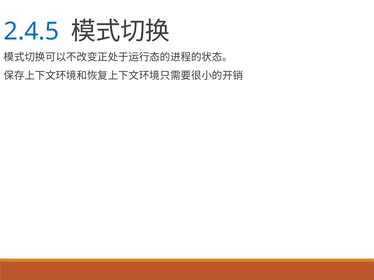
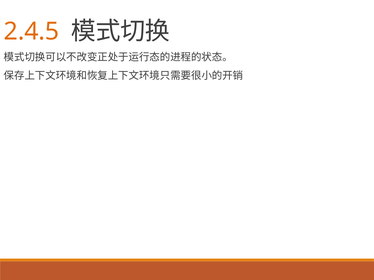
2.4.5 colour: blue -> orange (31, 32)
